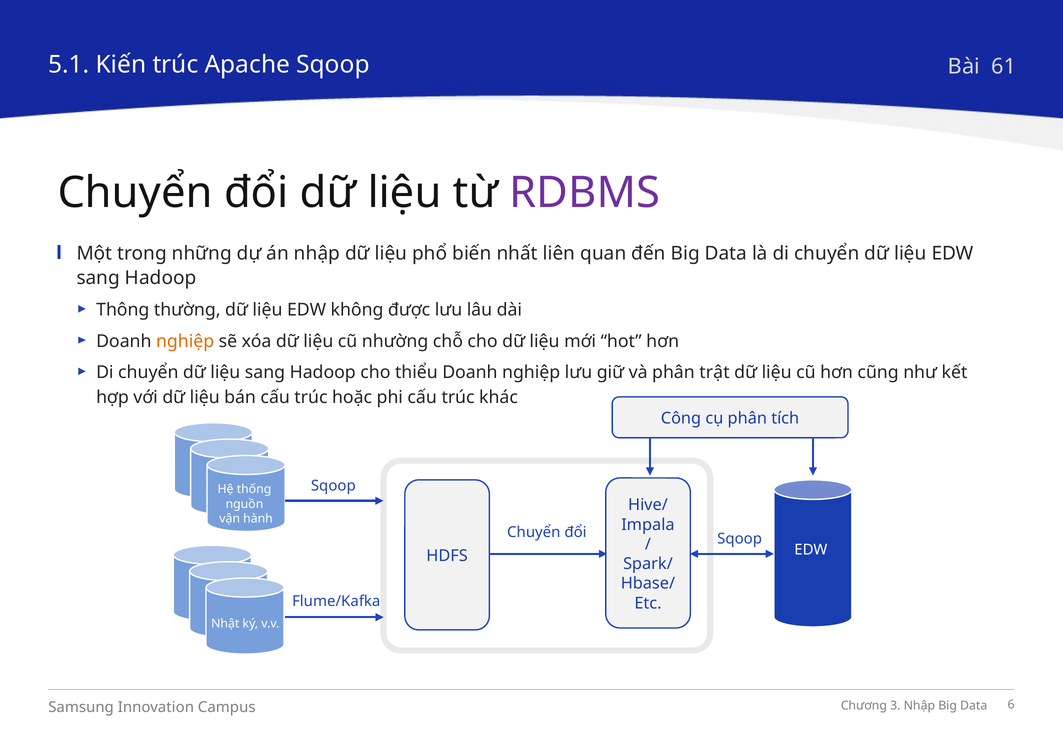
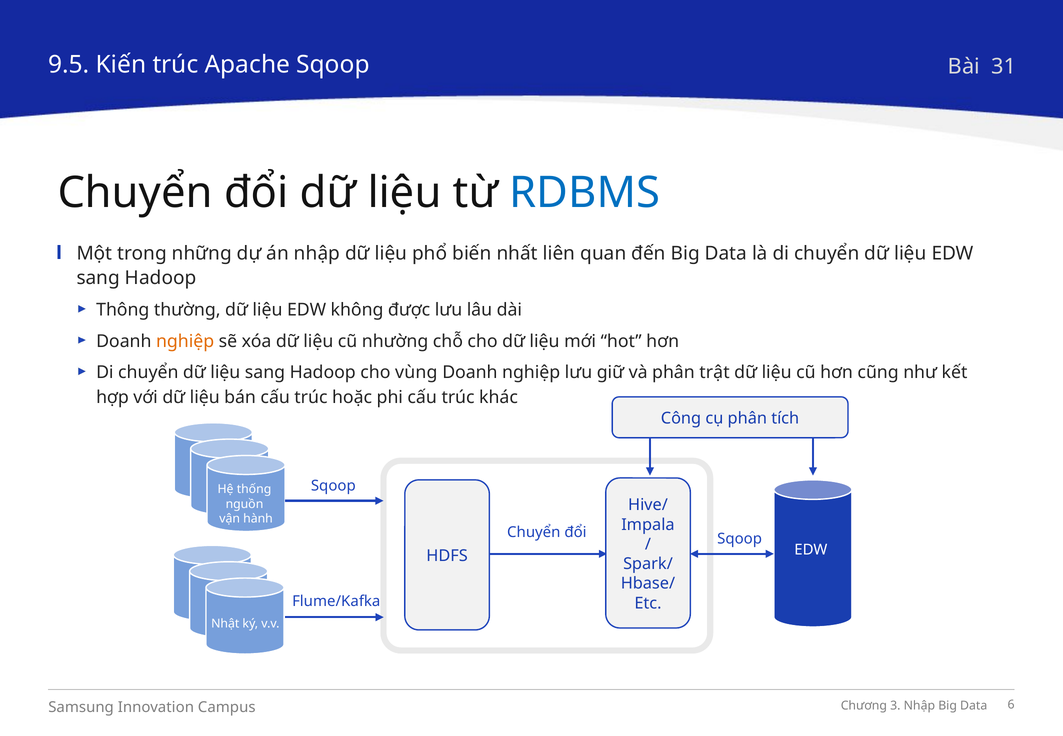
5.1: 5.1 -> 9.5 (69, 64)
61: 61 -> 31 (1004, 66)
RDBMS colour: purple -> blue (585, 193)
thiểu: thiểu -> vùng (416, 373)
